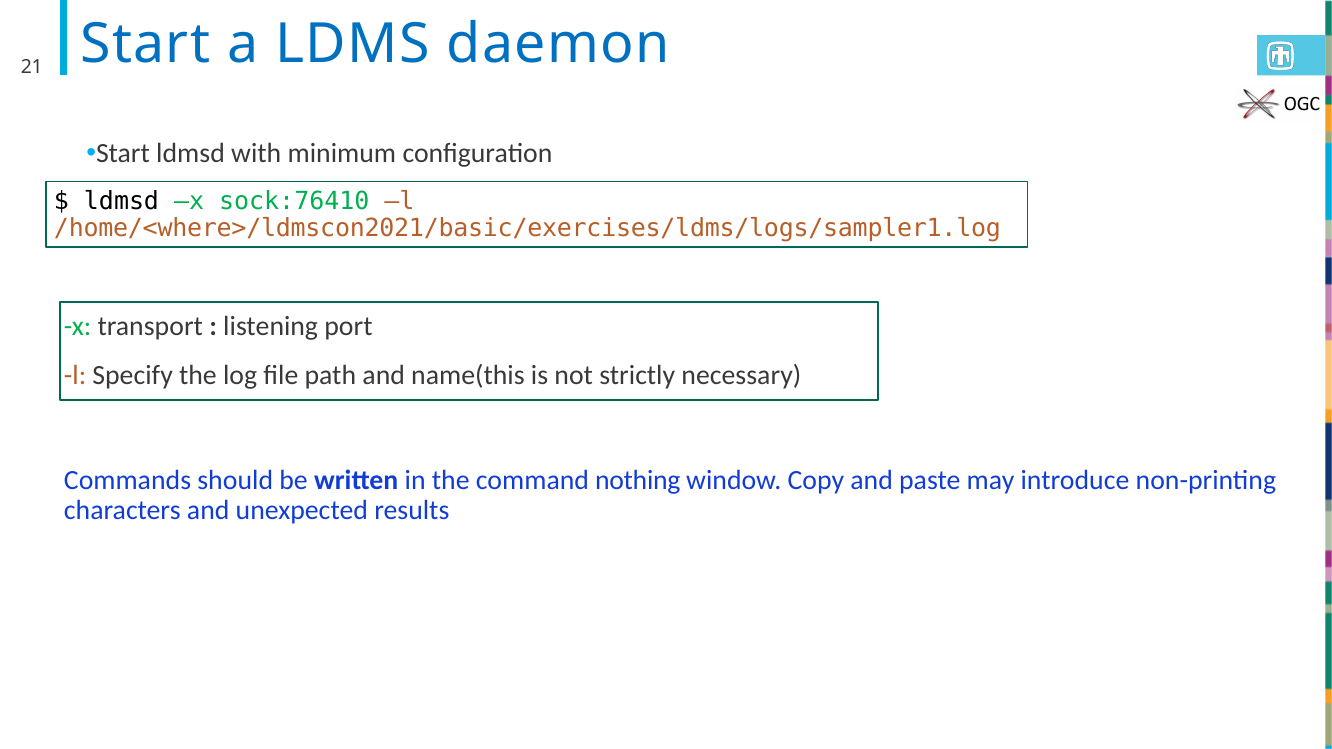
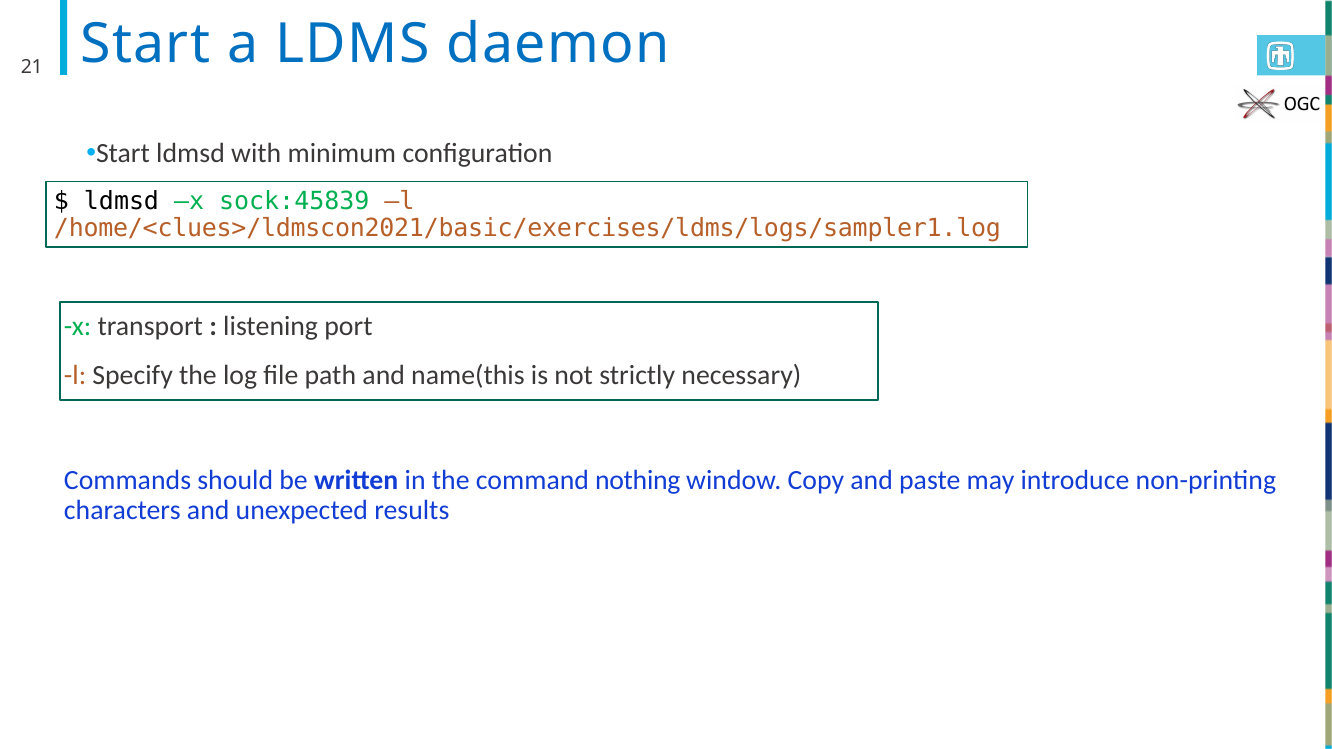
sock:76410: sock:76410 -> sock:45839 (294, 202)
/home/<where>/ldmscon2021/basic/exercises/ldms/logs/sampler1.log: /home/<where>/ldmscon2021/basic/exercises/ldms/logs/sampler1.log -> /home/<clues>/ldmscon2021/basic/exercises/ldms/logs/sampler1.log (527, 229)
